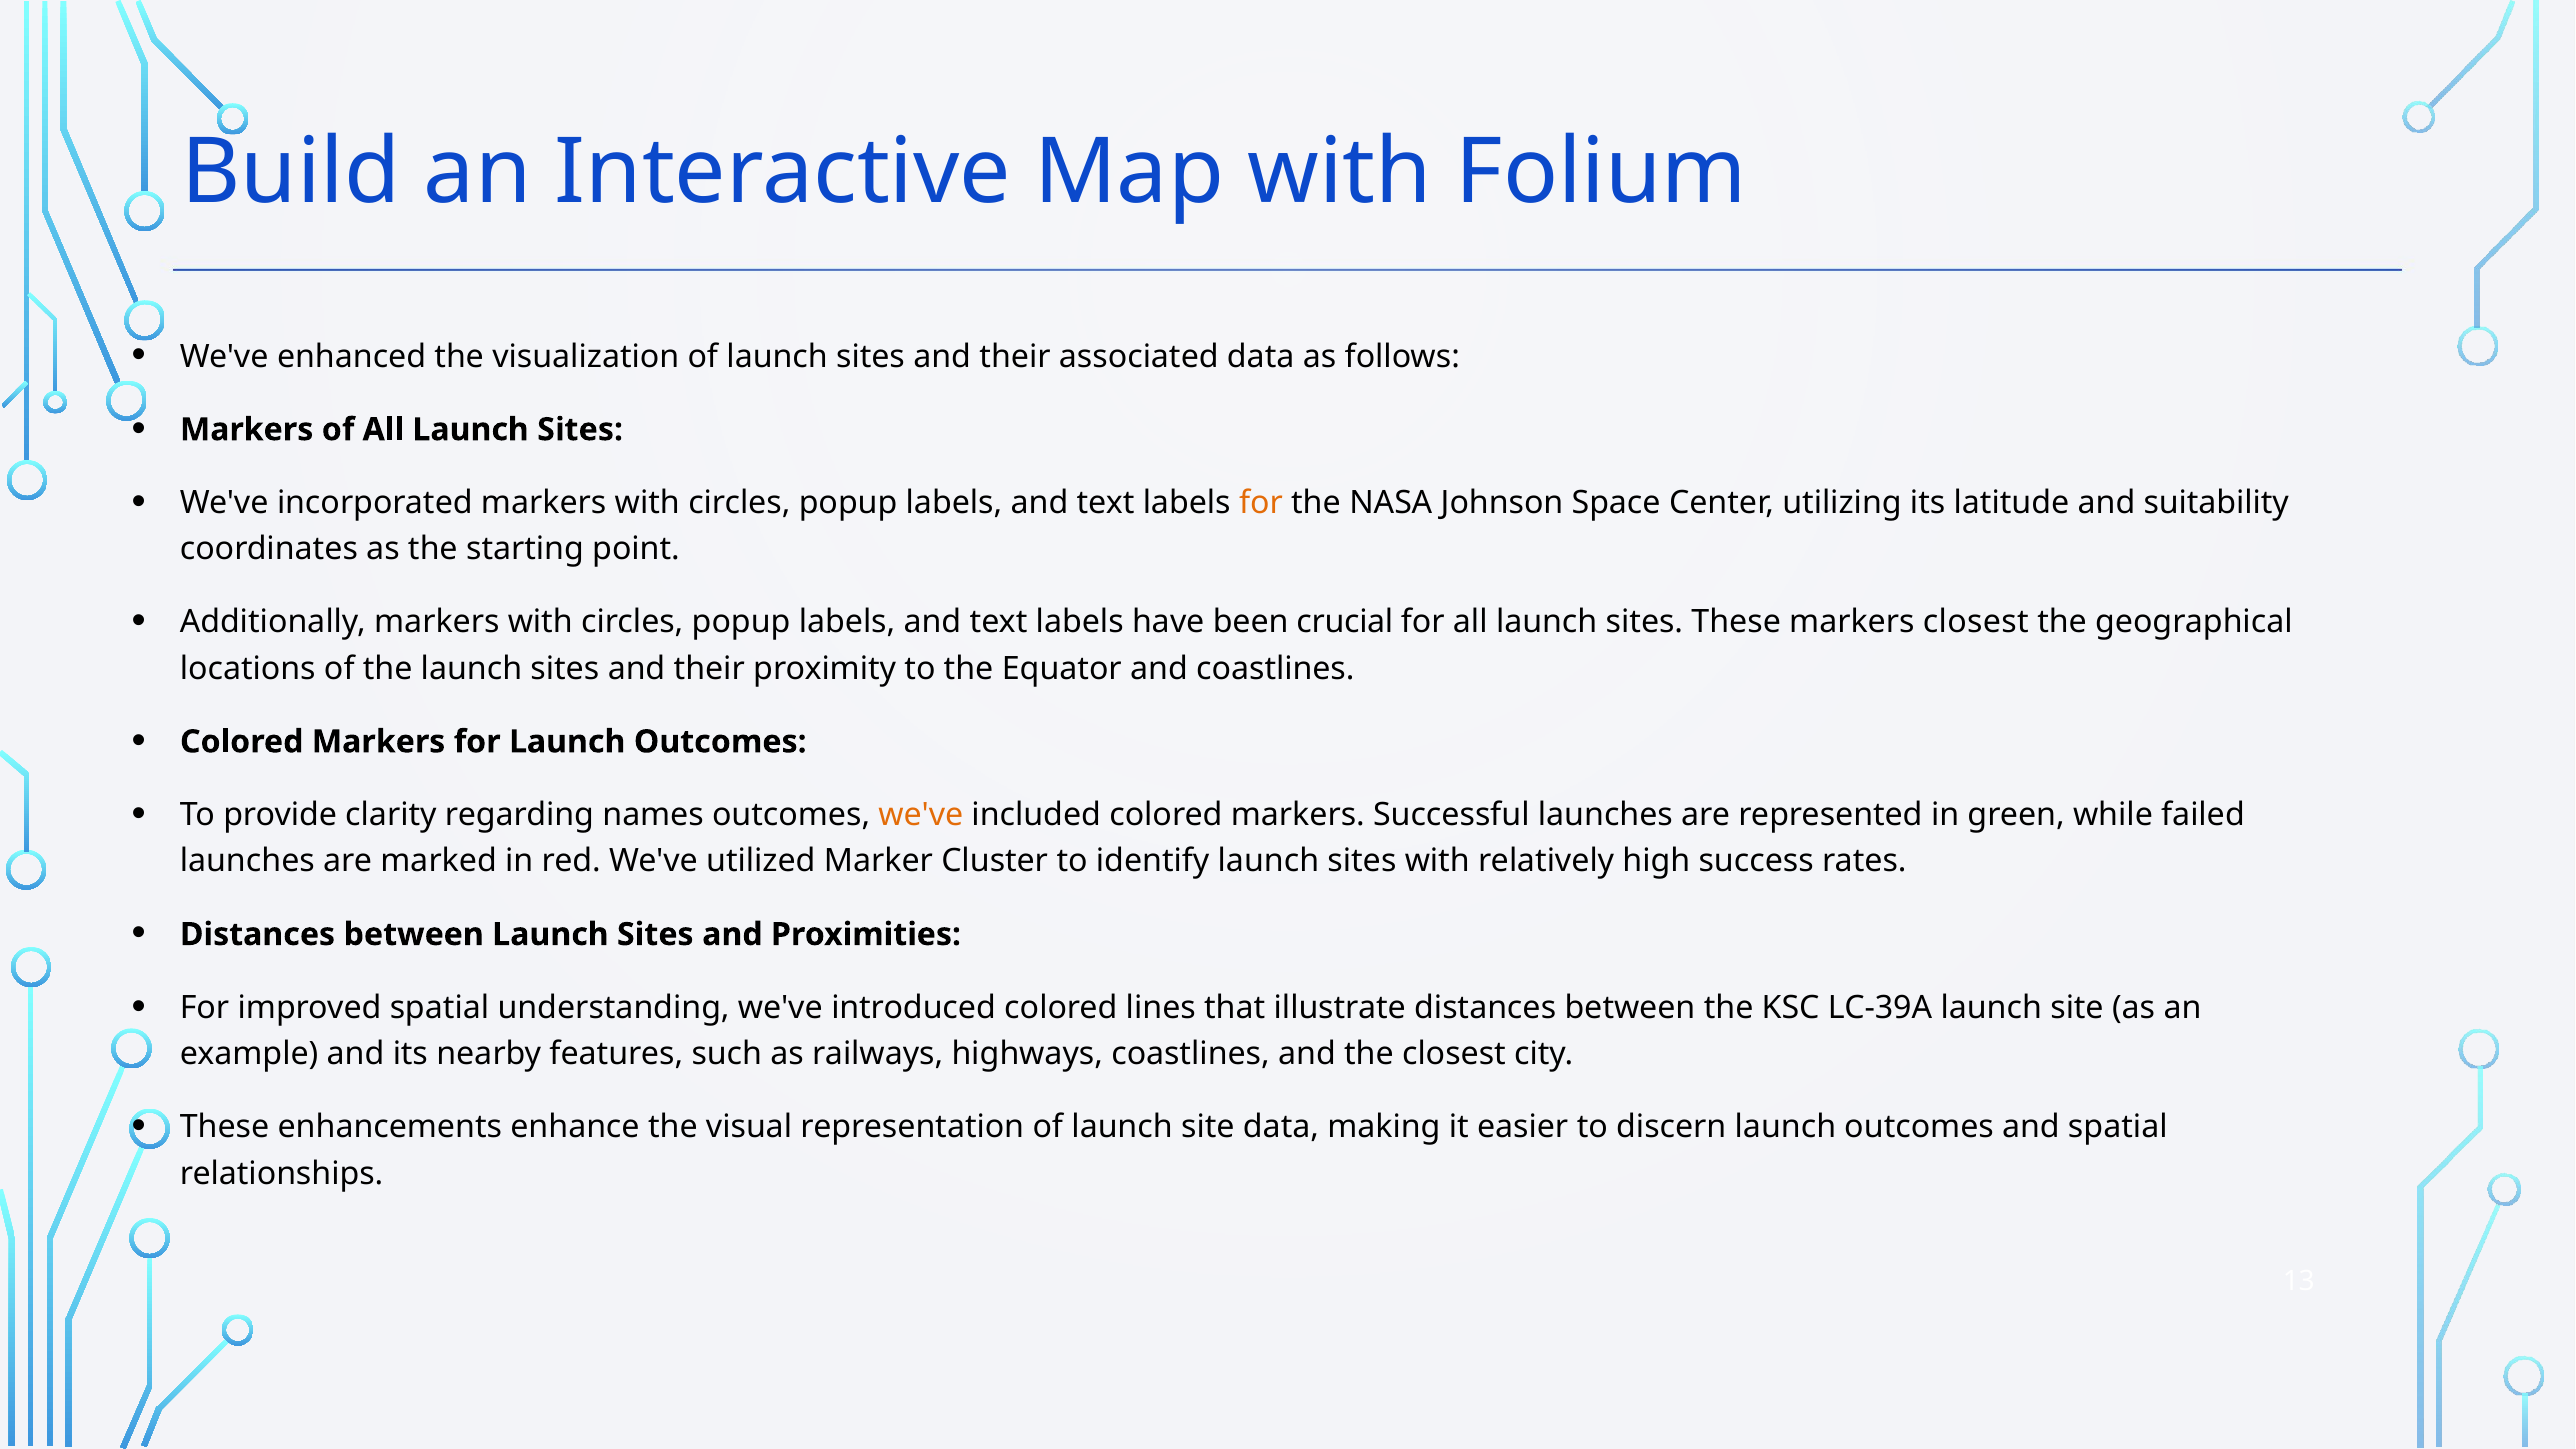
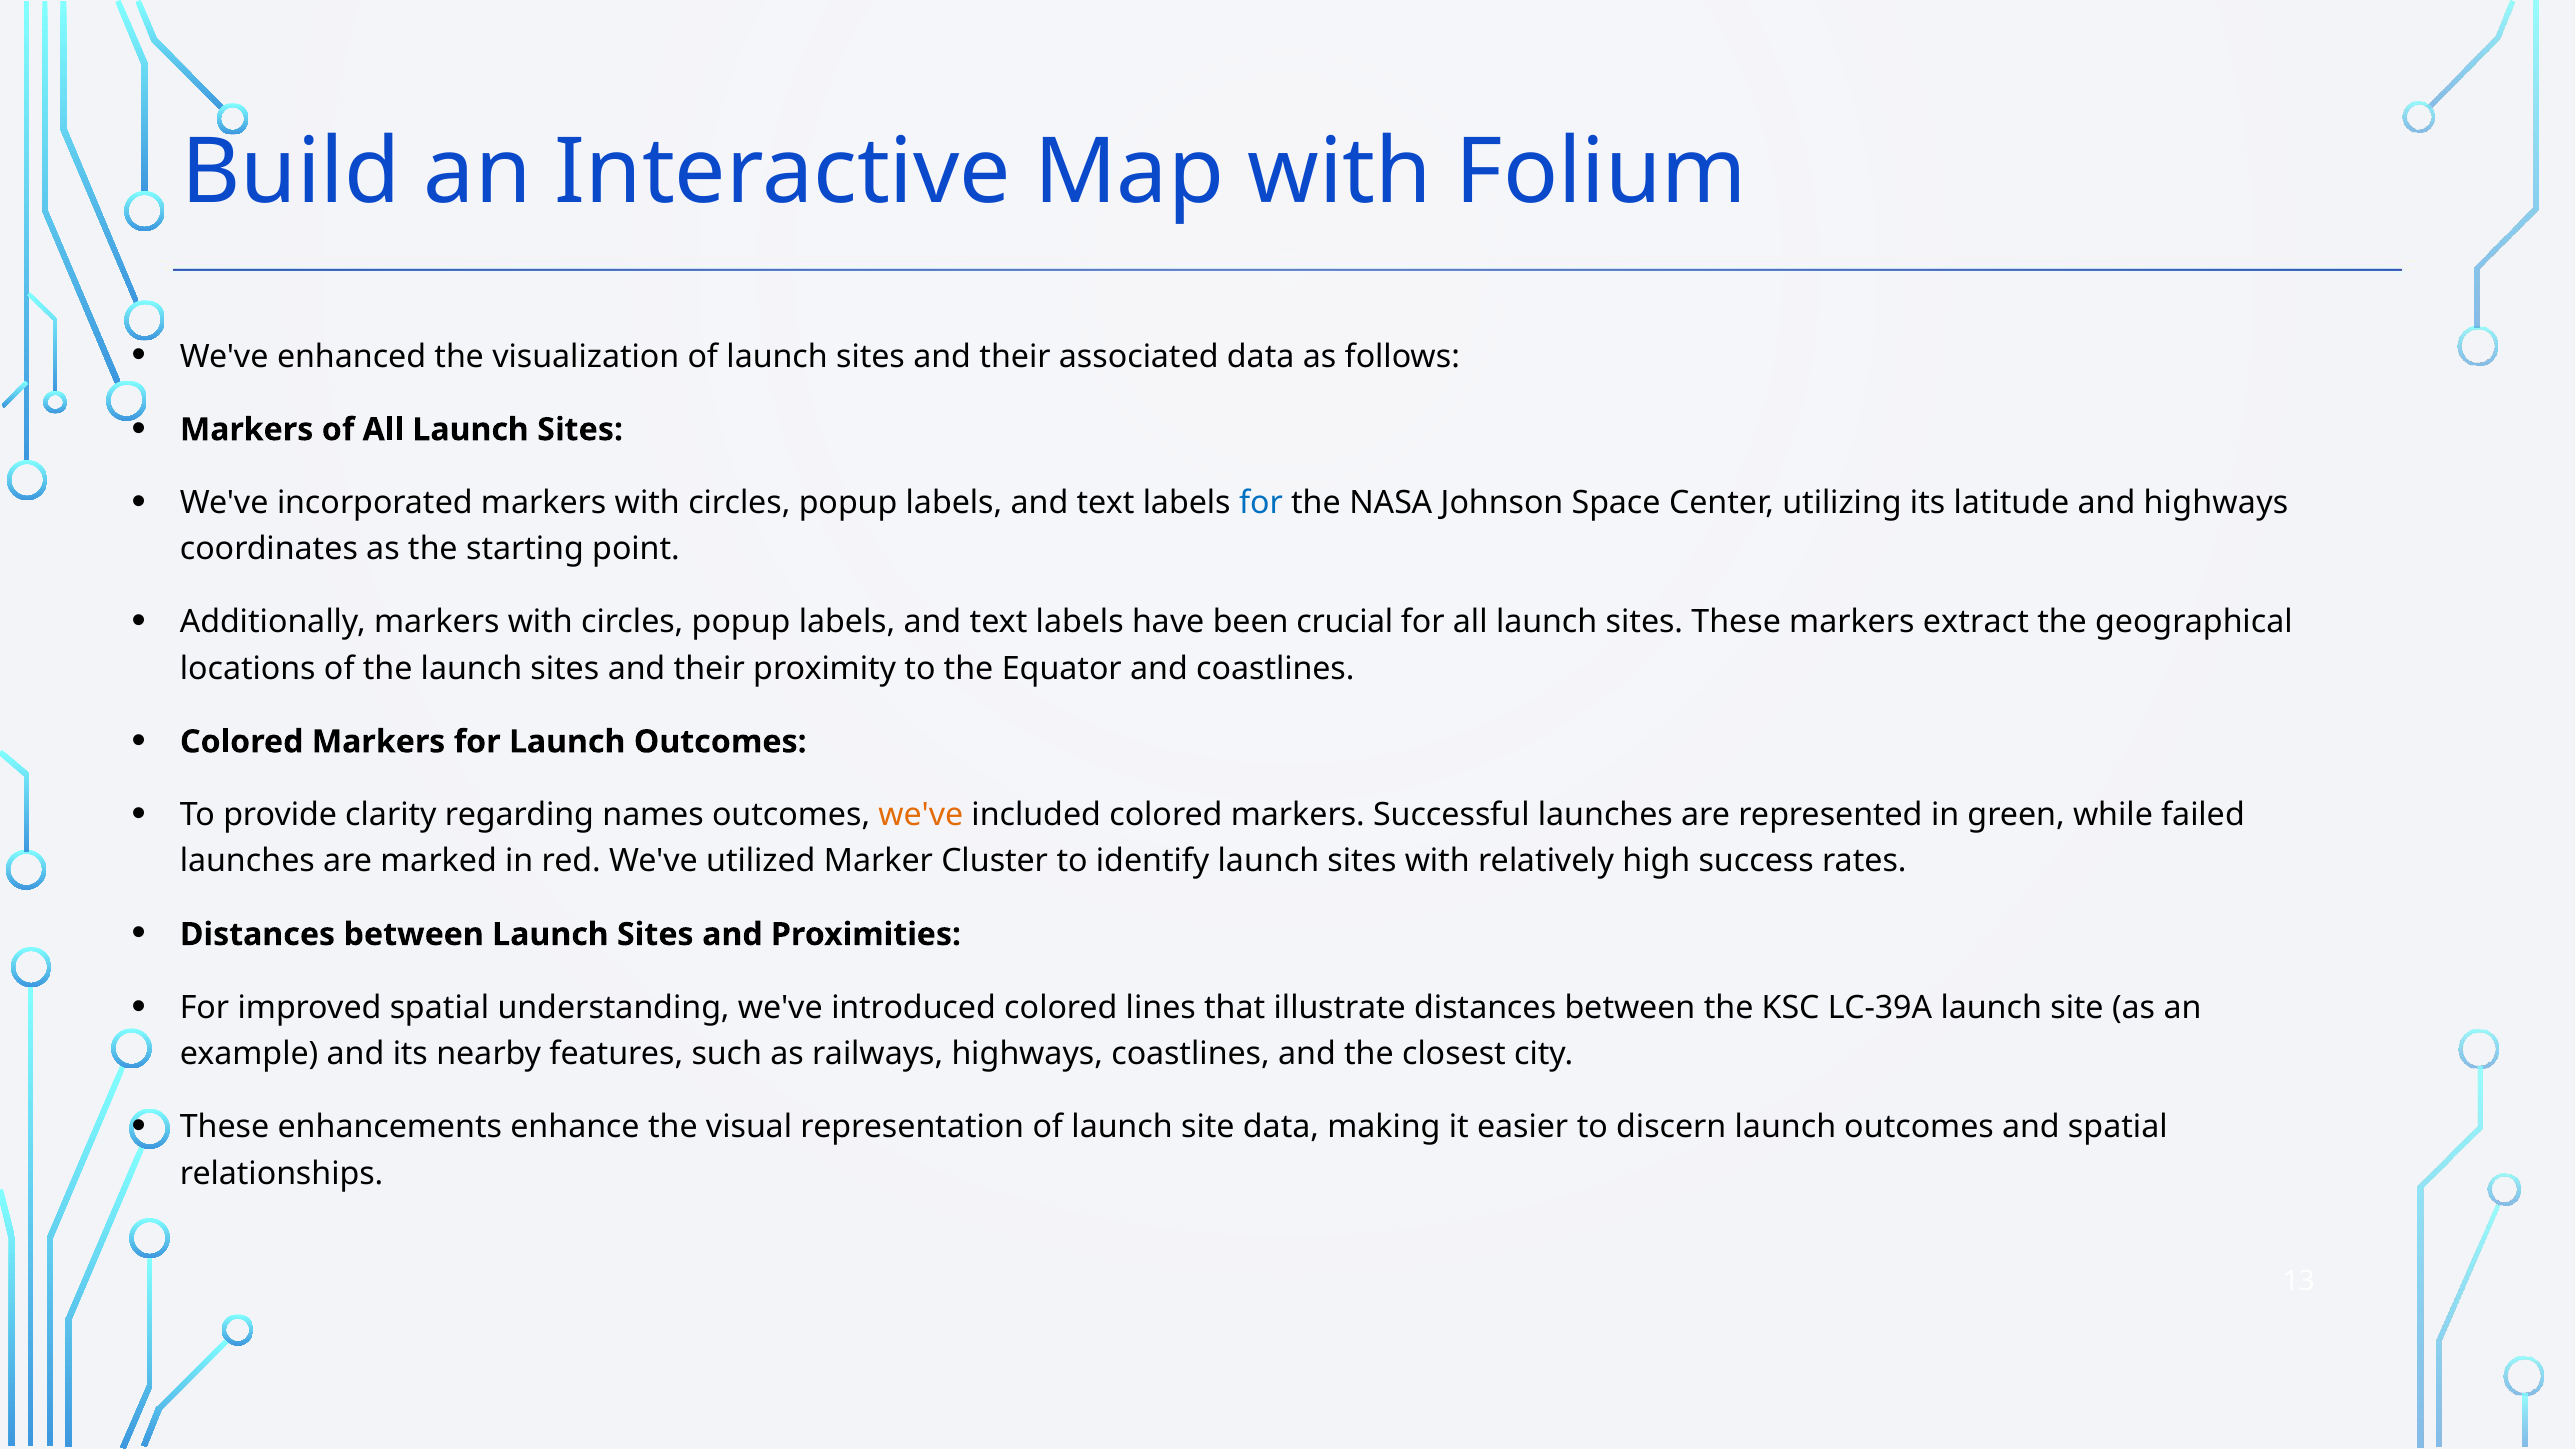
for colour: orange -> blue (1261, 503)
and suitability: suitability -> highways (2216, 503)
markers closest: closest -> extract (1976, 622)
